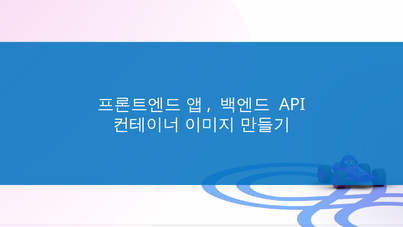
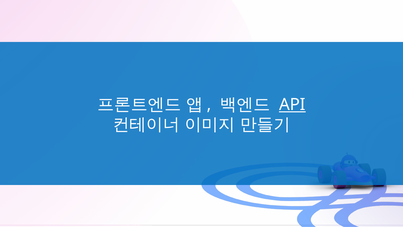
API underline: none -> present (292, 104)
